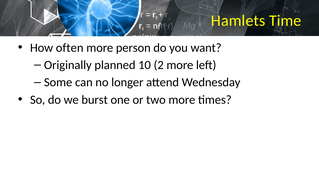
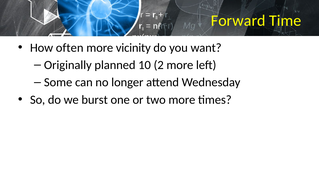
Hamlets: Hamlets -> Forward (238, 21)
person: person -> vicinity (133, 48)
